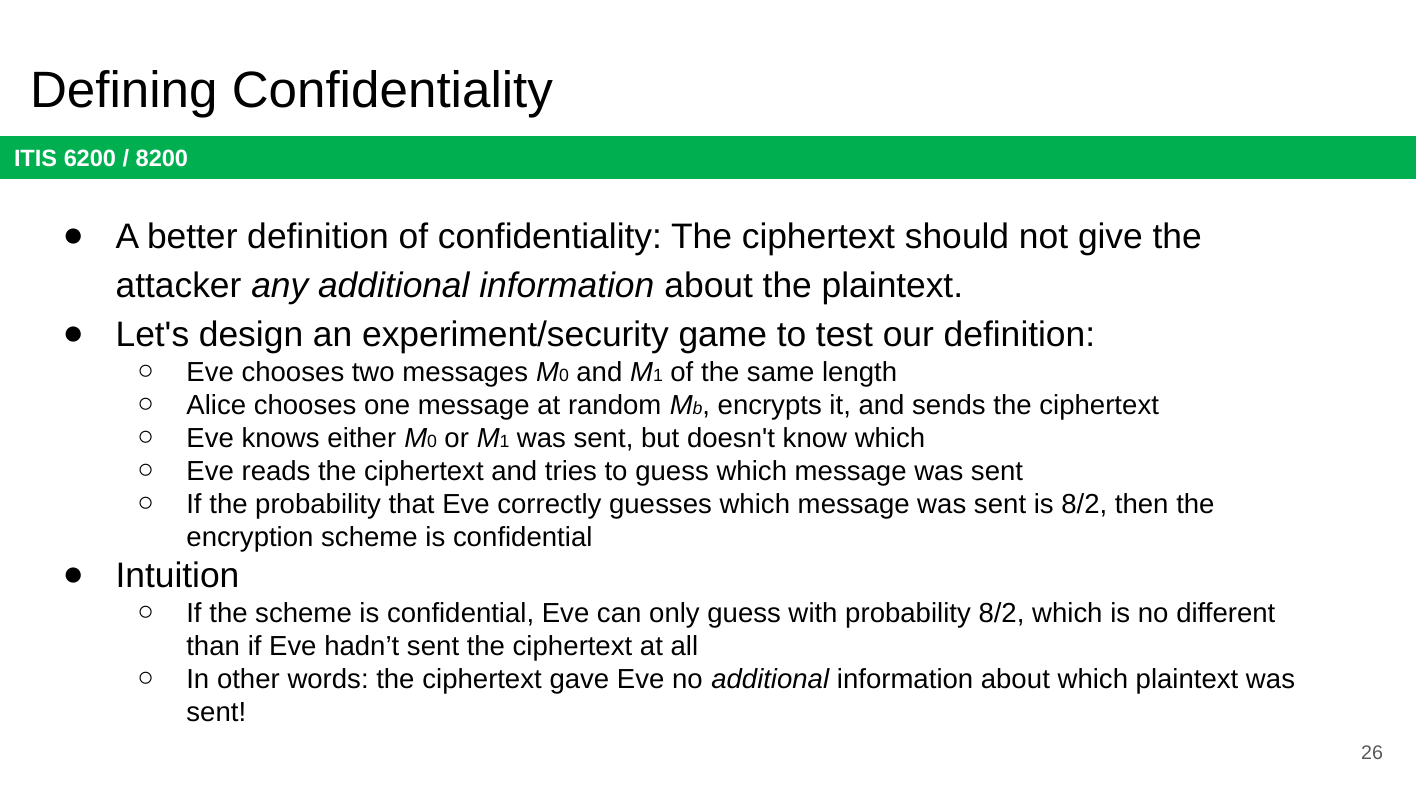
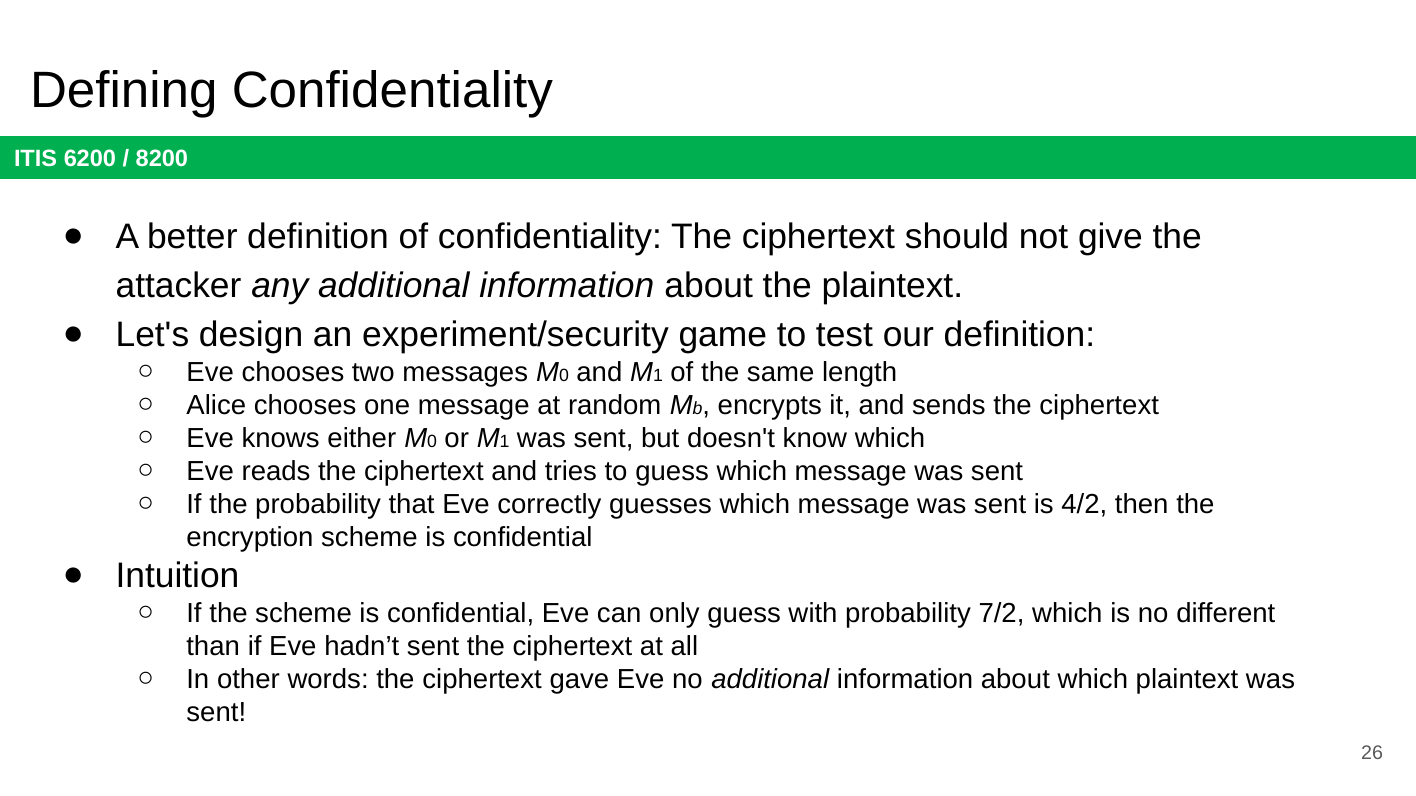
is 8/2: 8/2 -> 4/2 (1084, 505)
probability 8/2: 8/2 -> 7/2 (1001, 613)
